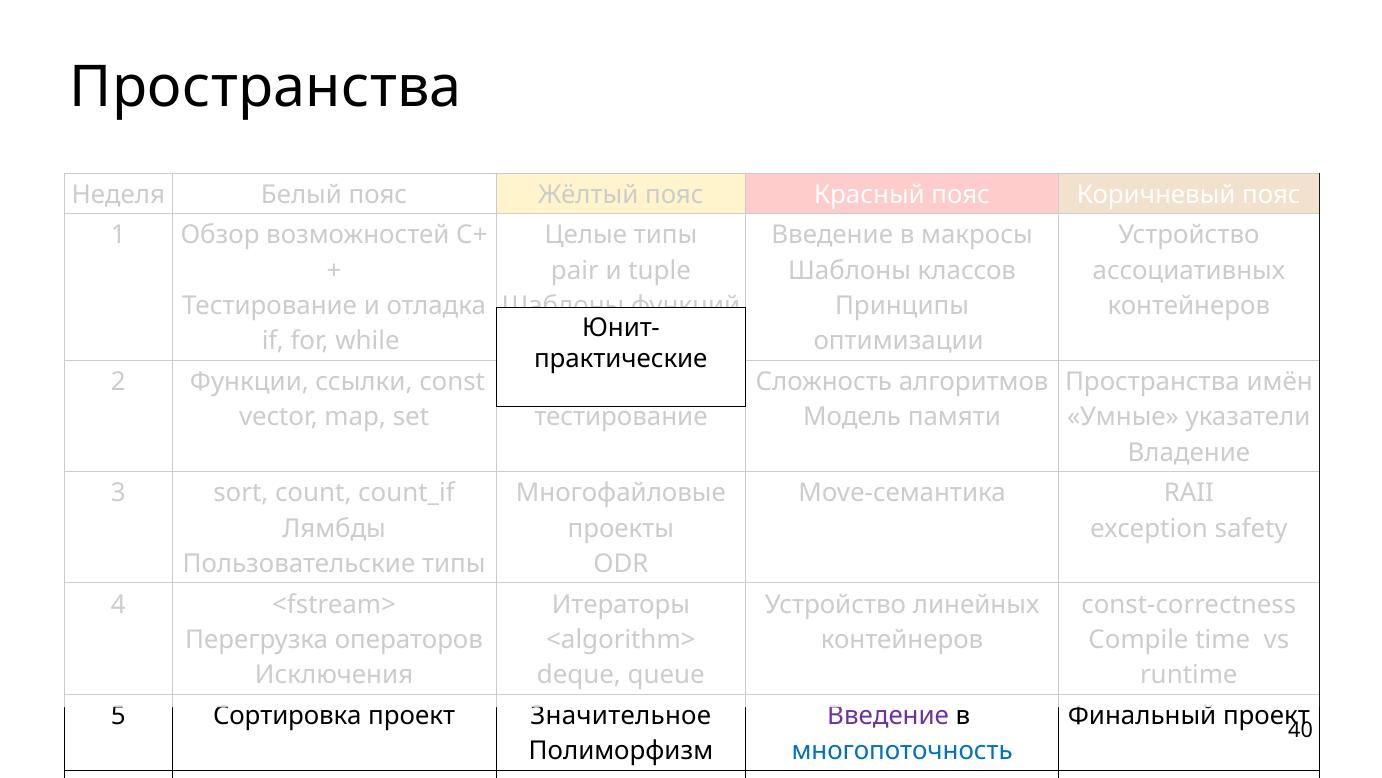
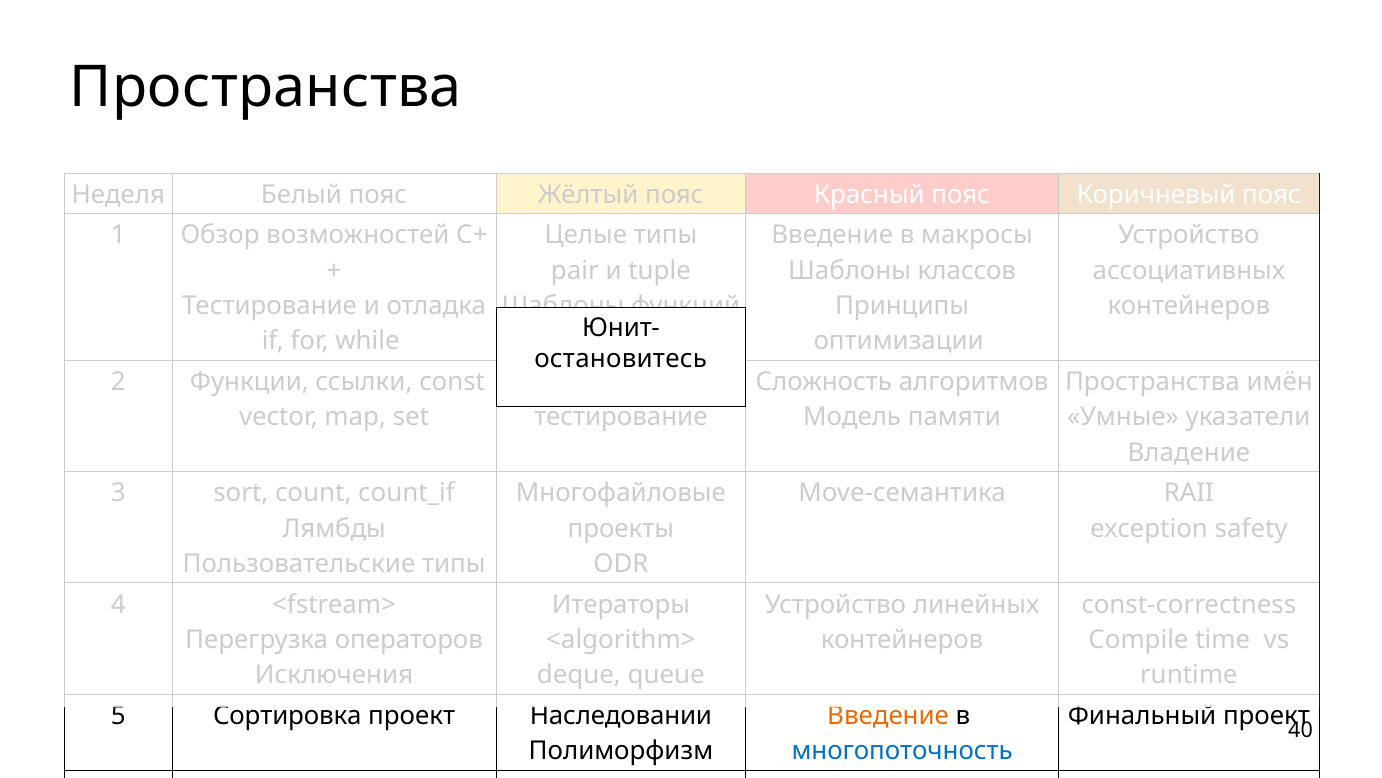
практические: практические -> остановитесь (621, 359)
Значительное: Значительное -> Наследовании (621, 715)
Введение colour: purple -> orange (888, 715)
